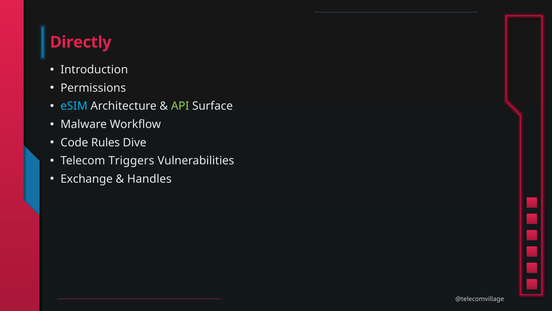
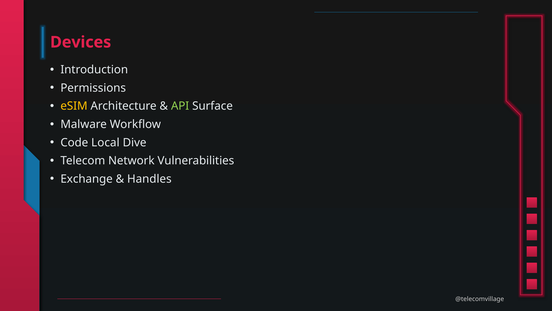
Directly: Directly -> Devices (81, 42)
eSIM colour: light blue -> yellow (74, 106)
Rules: Rules -> Local (105, 142)
Triggers: Triggers -> Network (131, 161)
